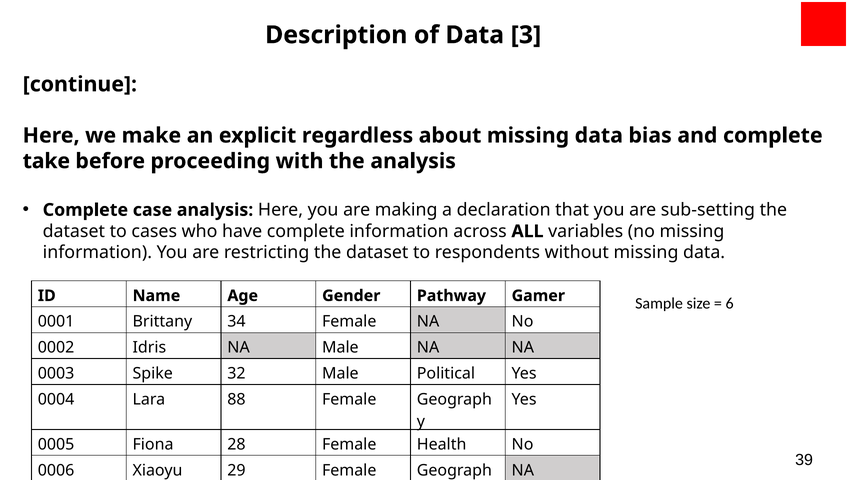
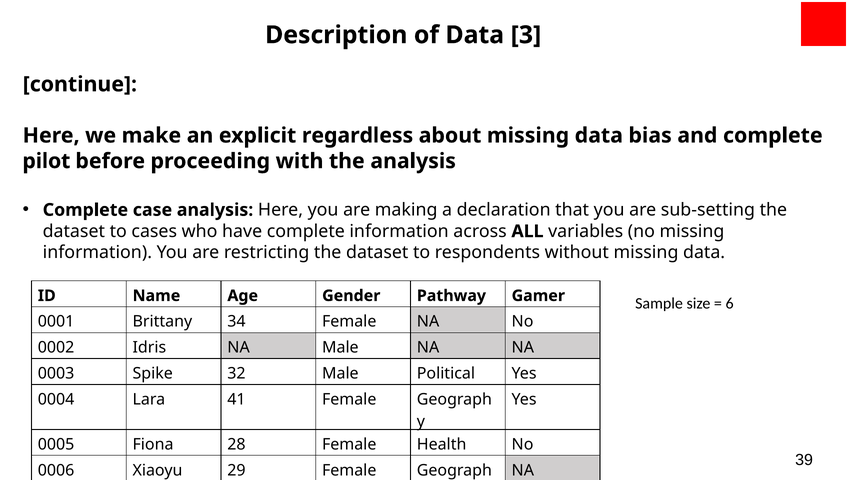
take: take -> pilot (46, 161)
88: 88 -> 41 (236, 399)
